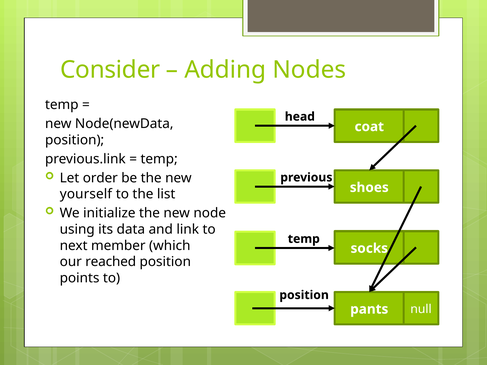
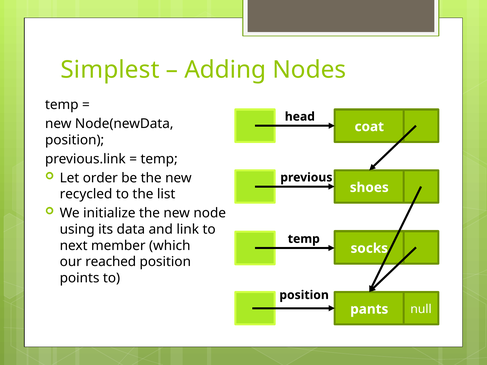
Consider: Consider -> Simplest (110, 70)
yourself: yourself -> recycled (86, 194)
